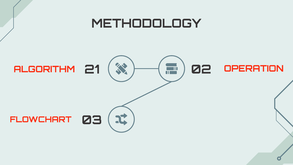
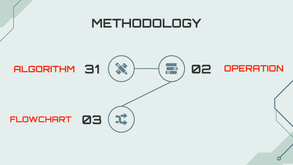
21: 21 -> 31 (92, 69)
